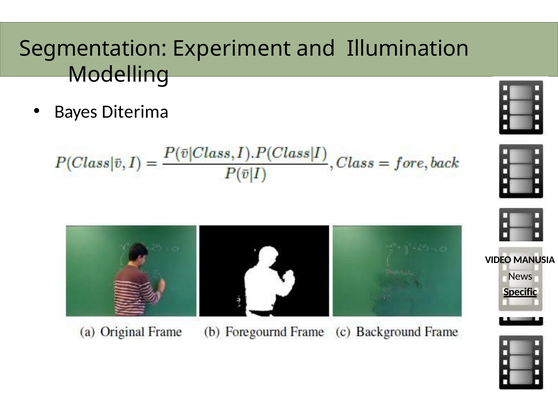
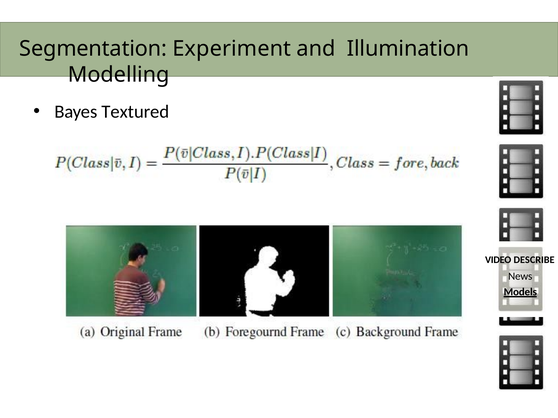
Diterima: Diterima -> Textured (135, 112)
MANUSIA: MANUSIA -> DESCRIBE (534, 260)
Specific: Specific -> Models (520, 292)
